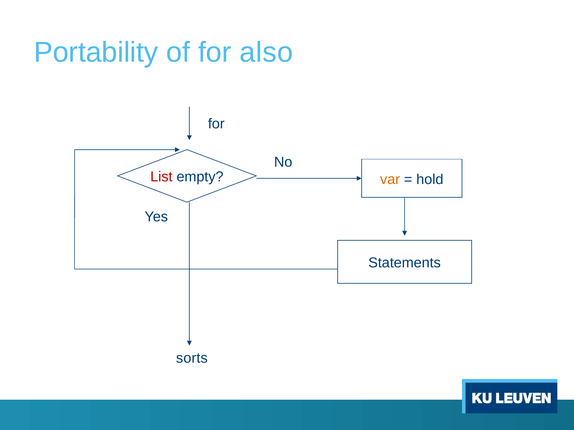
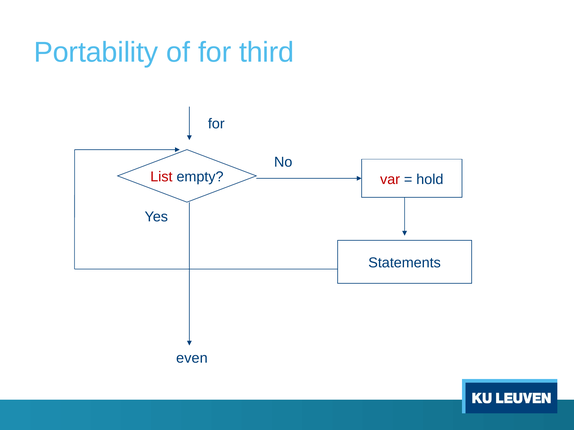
also: also -> third (267, 53)
var colour: orange -> red (390, 180)
sorts: sorts -> even (192, 358)
